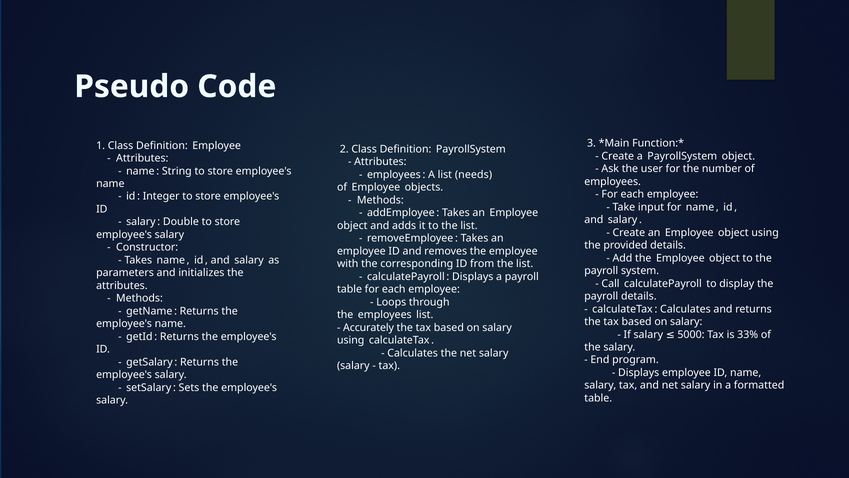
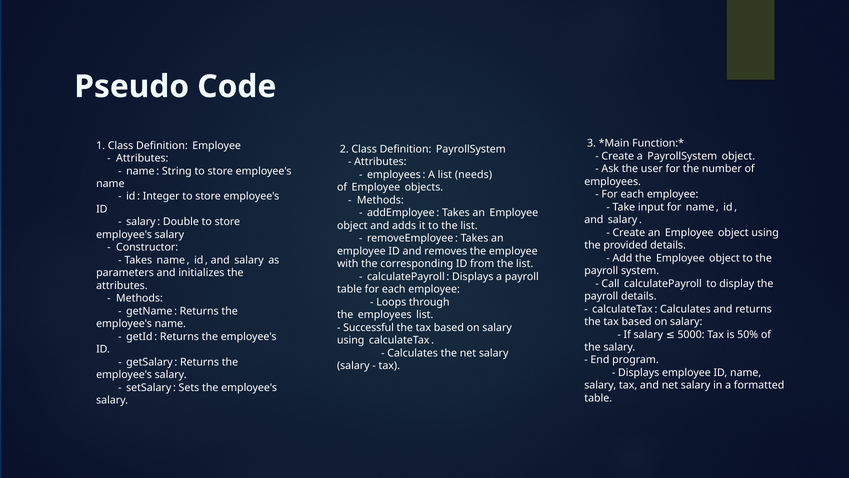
Accurately: Accurately -> Successful (369, 327)
33%: 33% -> 50% (748, 334)
